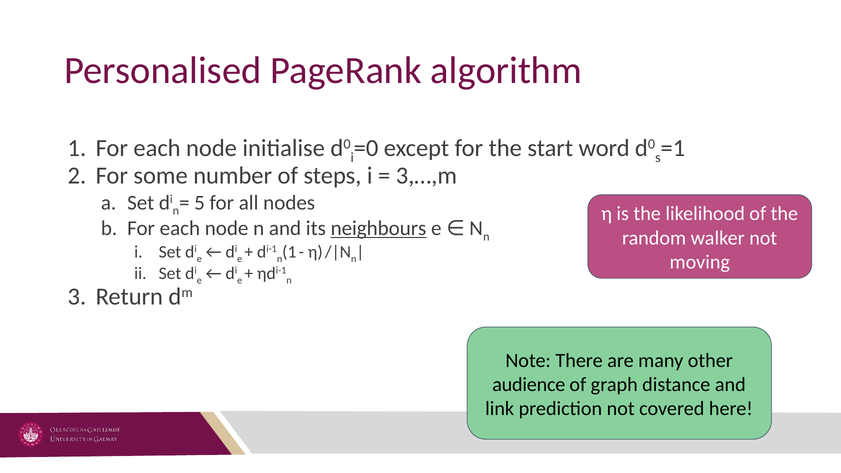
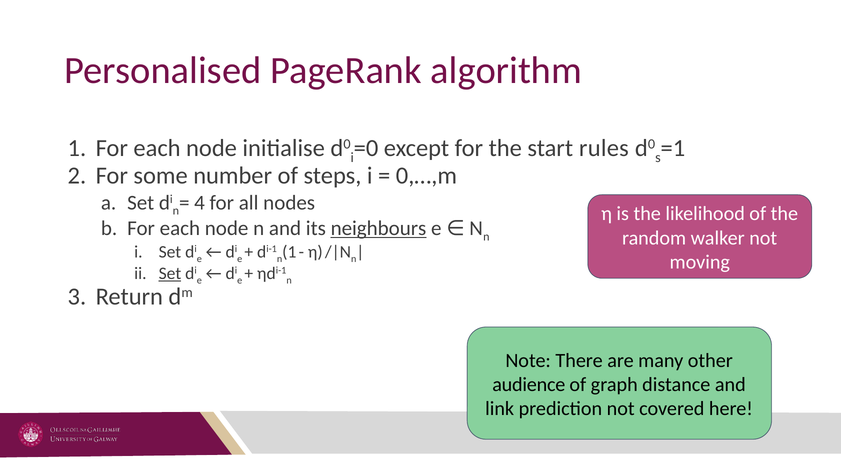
word: word -> rules (604, 148)
3,…,m: 3,…,m -> 0,…,m (426, 175)
5: 5 -> 4 (200, 203)
Set underline: none -> present (170, 273)
